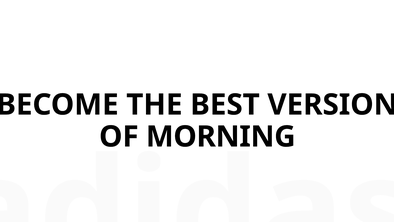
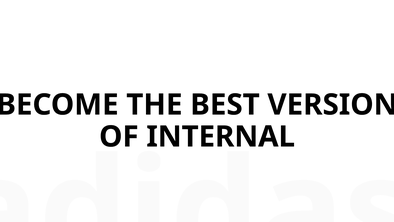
MORNING: MORNING -> INTERNAL (221, 137)
